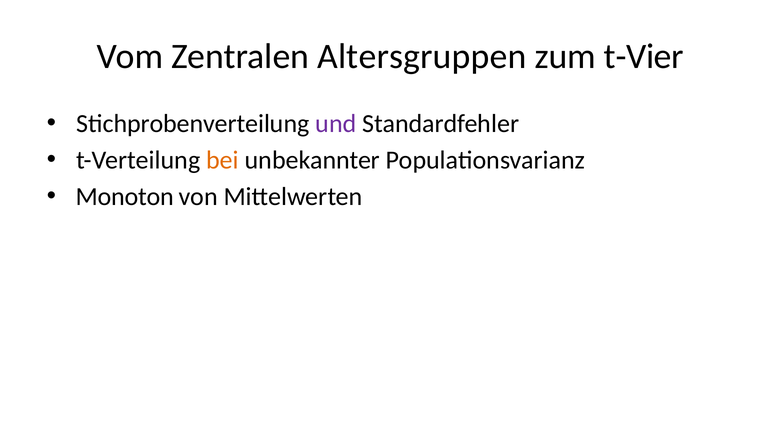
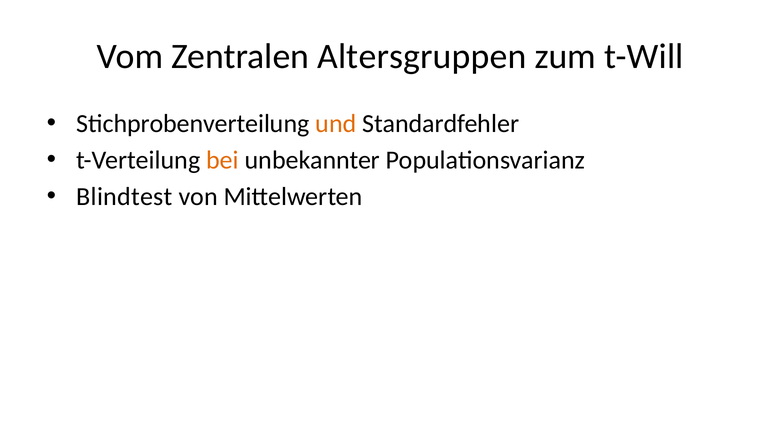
t-Vier: t-Vier -> t-Will (644, 57)
und colour: purple -> orange (336, 124)
Monoton: Monoton -> Blindtest (124, 197)
